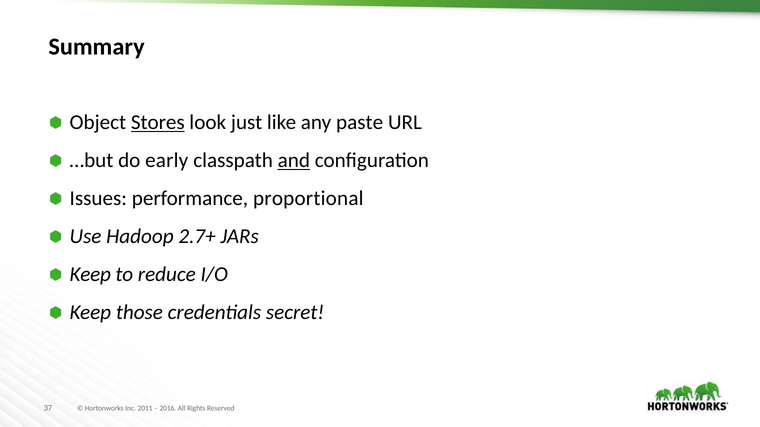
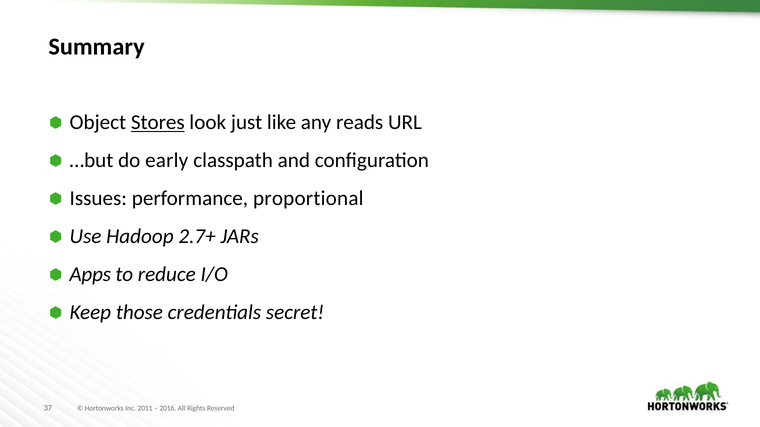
paste: paste -> reads (360, 123)
and underline: present -> none (294, 161)
Keep: Keep -> Apps (90, 275)
